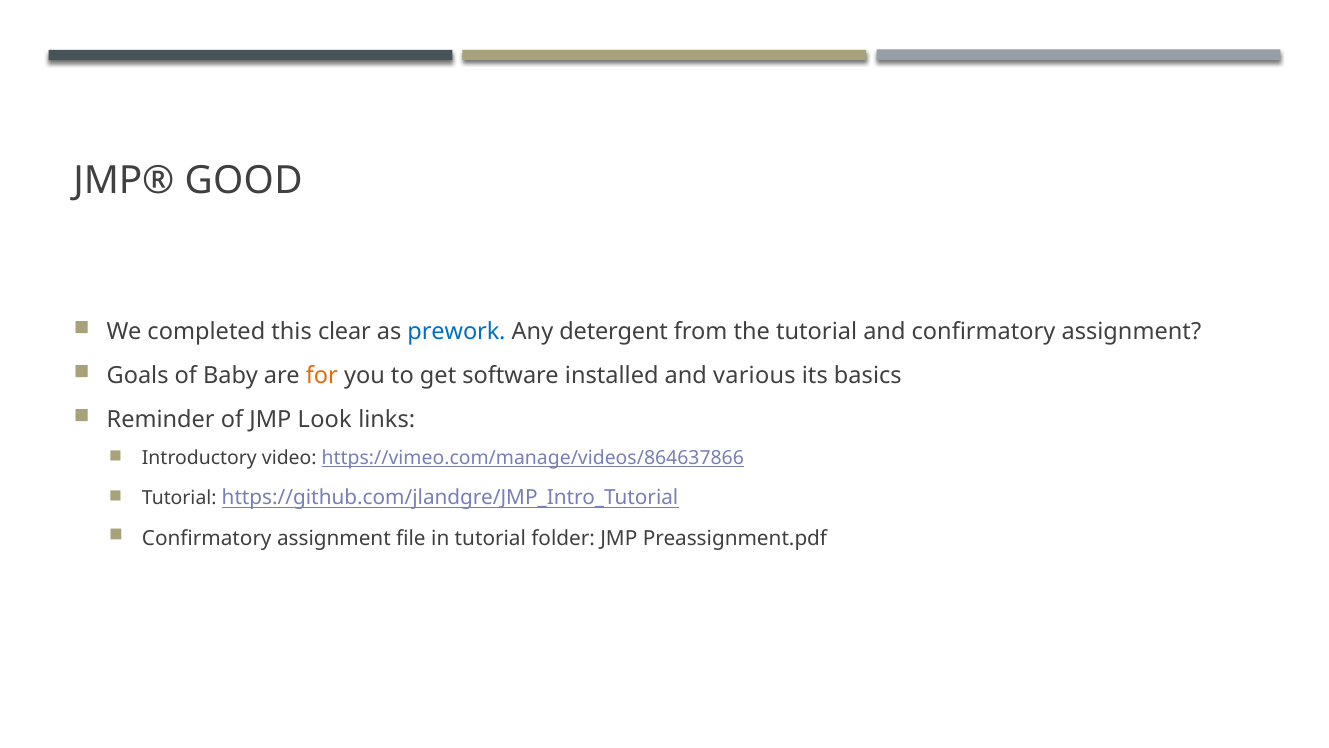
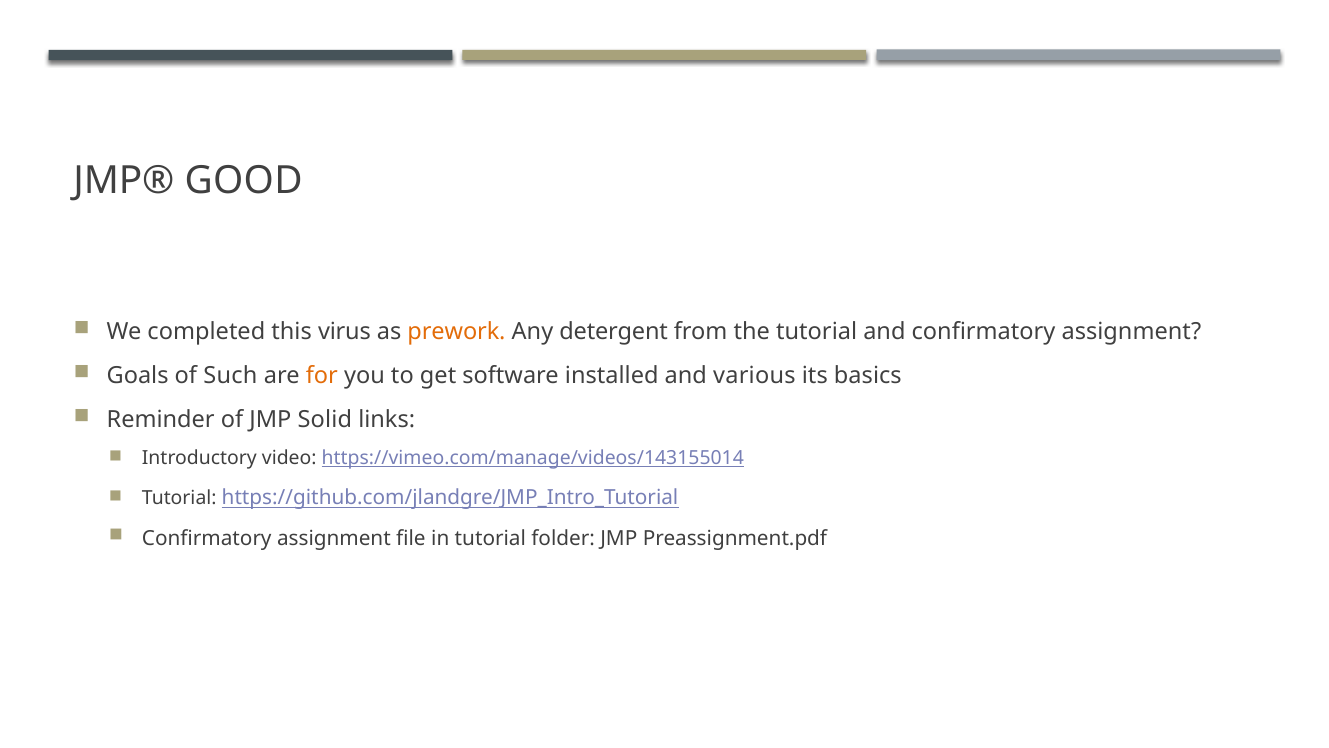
clear: clear -> virus (344, 332)
prework colour: blue -> orange (457, 332)
Baby: Baby -> Such (230, 376)
Look: Look -> Solid (325, 420)
https://vimeo.com/manage/videos/864637866: https://vimeo.com/manage/videos/864637866 -> https://vimeo.com/manage/videos/143155014 (533, 458)
